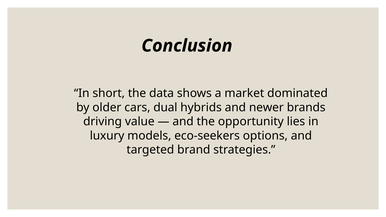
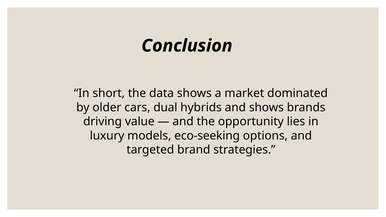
and newer: newer -> shows (266, 107)
eco-seekers: eco-seekers -> eco-seeking (207, 136)
